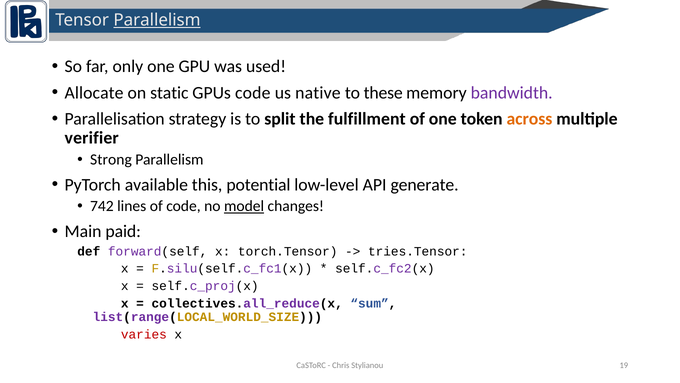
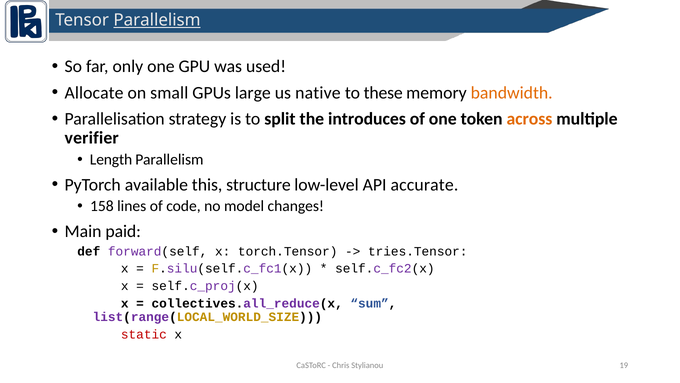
static: static -> small (169, 93)
GPUs code: code -> large (253, 93)
bandwidth colour: purple -> orange (512, 93)
fulfillment: fulfillment -> introduces (367, 119)
Strong: Strong -> Length (111, 159)
potential: potential -> structure (258, 184)
generate: generate -> accurate (424, 184)
742: 742 -> 158 (102, 206)
model underline: present -> none (244, 206)
varies: varies -> static (144, 334)
